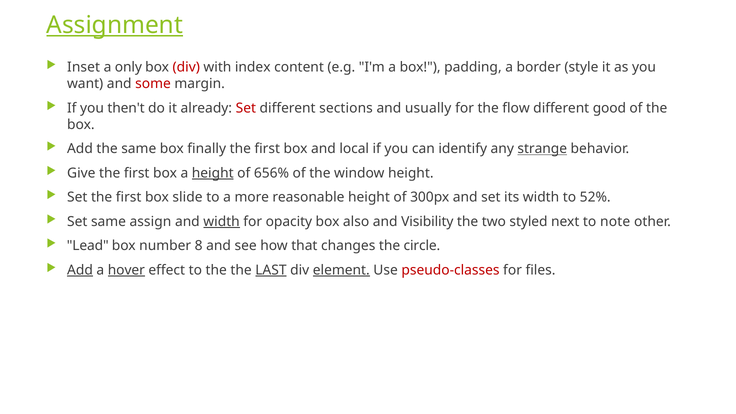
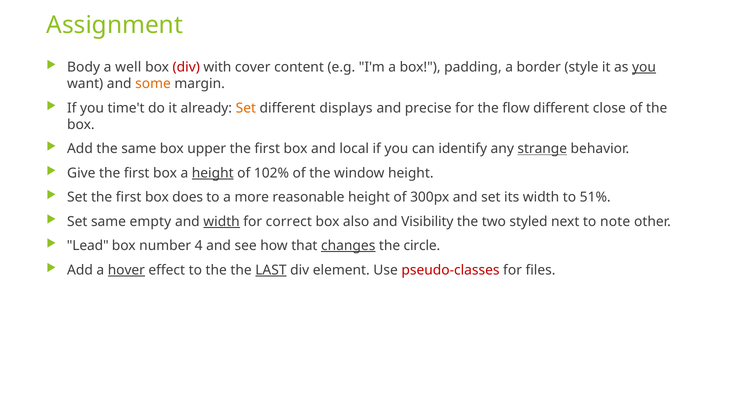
Assignment underline: present -> none (115, 25)
Inset: Inset -> Body (84, 67)
only: only -> well (128, 67)
index: index -> cover (253, 67)
you underline: none -> present (644, 67)
some colour: red -> orange (153, 84)
then't: then't -> time't (126, 108)
Set colour: red -> orange (246, 108)
sections: sections -> displays (346, 108)
usually: usually -> precise (428, 108)
good: good -> close (609, 108)
finally: finally -> upper (207, 149)
656%: 656% -> 102% (271, 173)
slide: slide -> does (188, 197)
52%: 52% -> 51% (595, 197)
assign: assign -> empty (150, 221)
opacity: opacity -> correct (289, 221)
8: 8 -> 4 (199, 246)
changes underline: none -> present (348, 246)
Add underline: present -> none (80, 270)
element underline: present -> none (341, 270)
